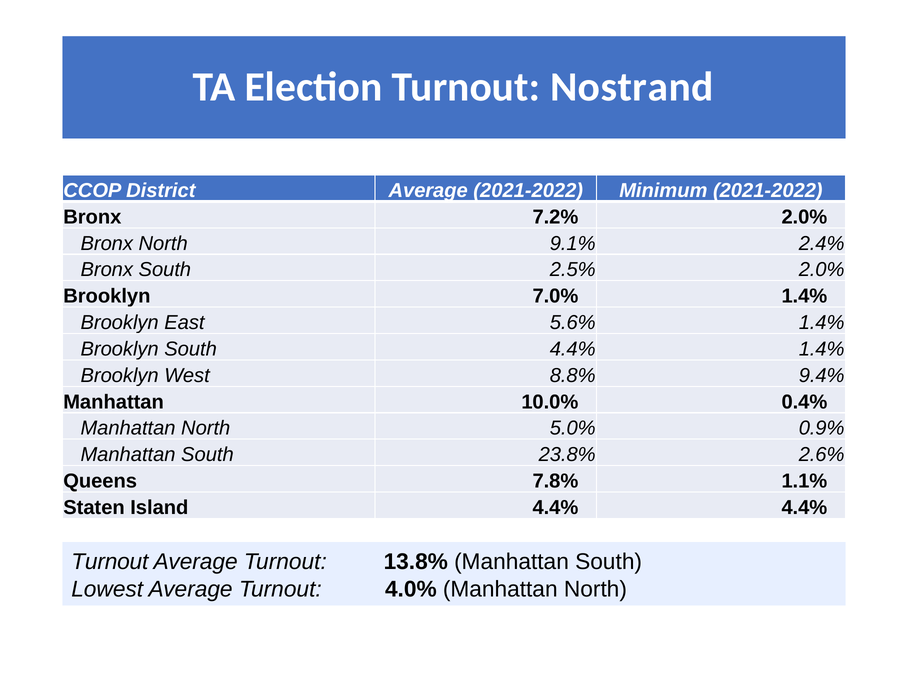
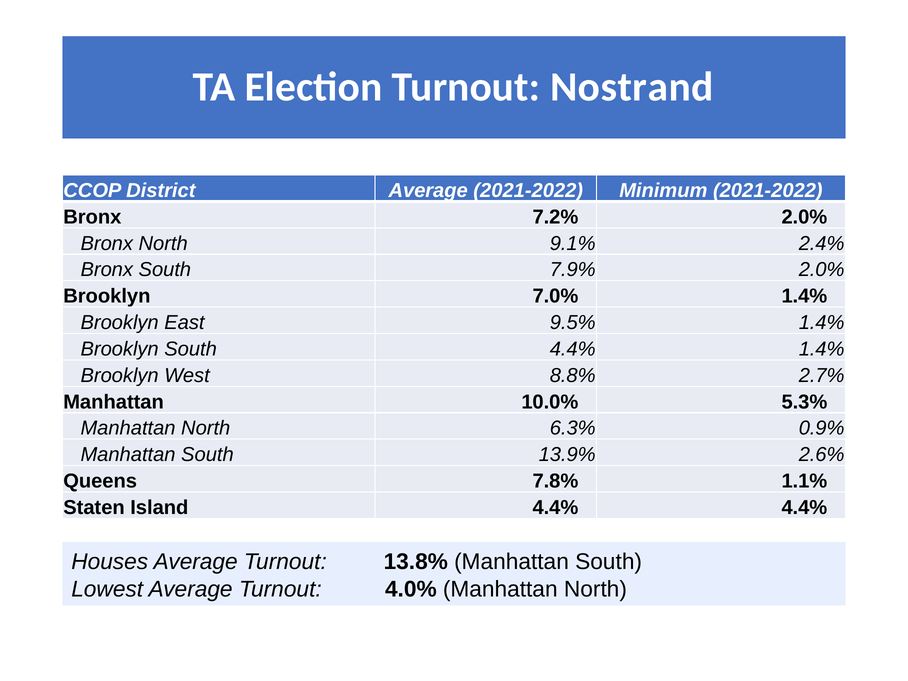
2.5%: 2.5% -> 7.9% (573, 270)
5.6%: 5.6% -> 9.5% (573, 323)
9.4%: 9.4% -> 2.7% (822, 375)
0.4%: 0.4% -> 5.3% (804, 402)
5.0%: 5.0% -> 6.3% (573, 428)
23.8%: 23.8% -> 13.9% (567, 455)
Turnout: Turnout -> Houses (110, 562)
